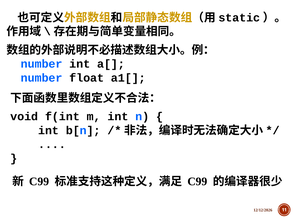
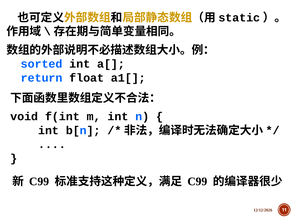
number: number -> sorted (42, 64)
number: number -> return (42, 78)
